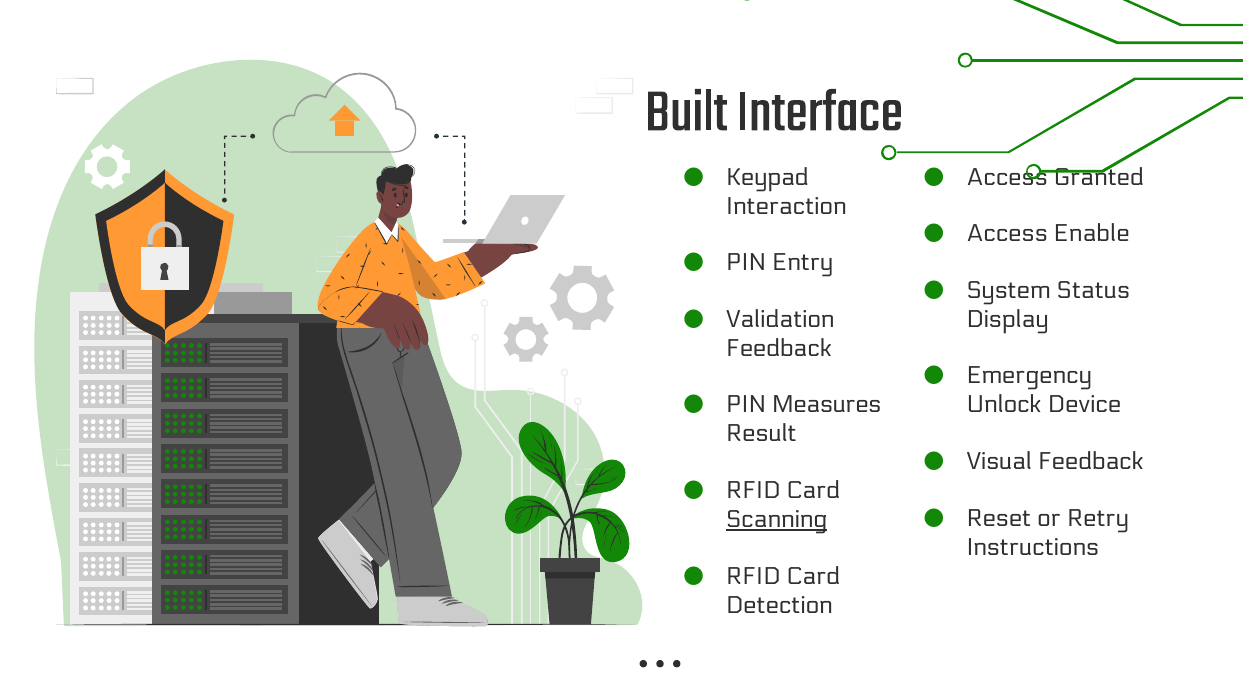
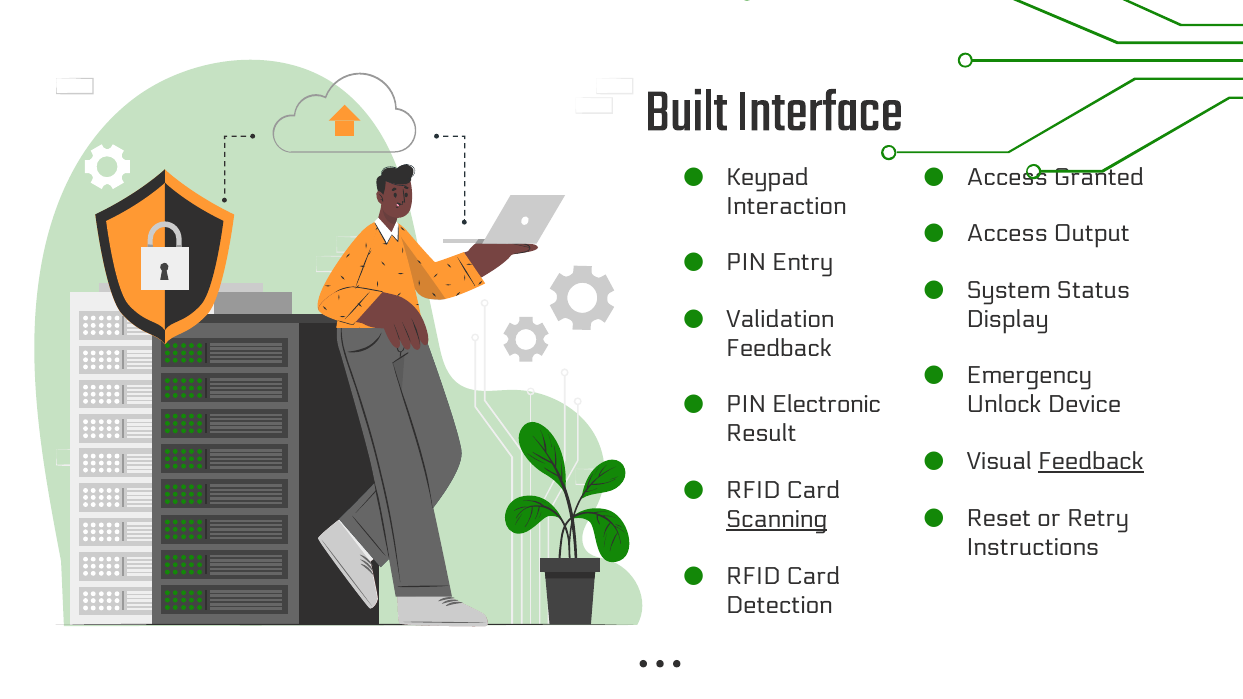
Enable: Enable -> Output (1092, 234)
Measures: Measures -> Electronic (827, 405)
Feedback underline: none -> present (1091, 462)
